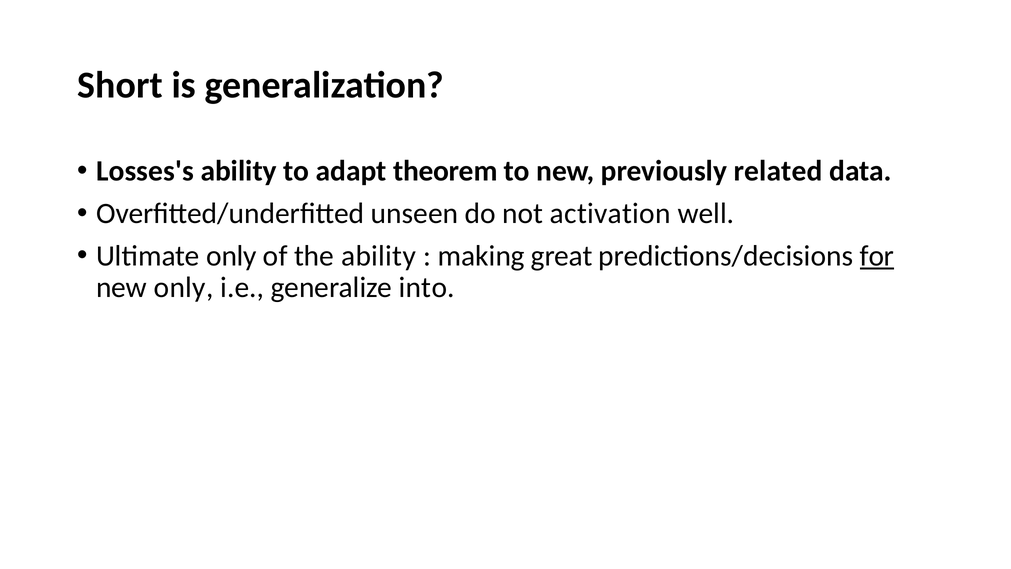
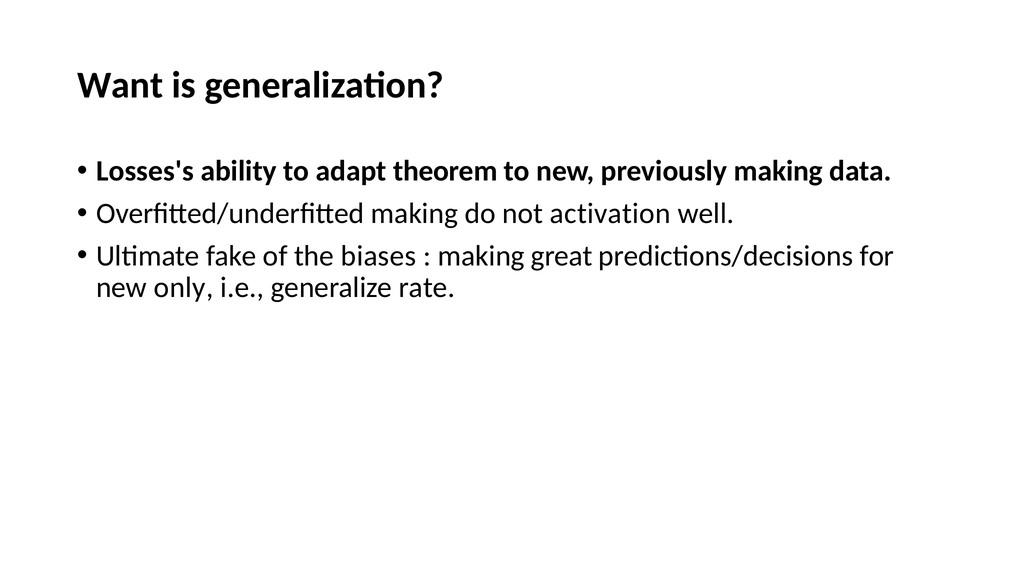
Short: Short -> Want (120, 85)
previously related: related -> making (778, 171)
Overfitted/underfitted unseen: unseen -> making (414, 213)
Ultimate only: only -> fake (231, 256)
the ability: ability -> biases (379, 256)
for underline: present -> none (877, 256)
into: into -> rate (427, 288)
